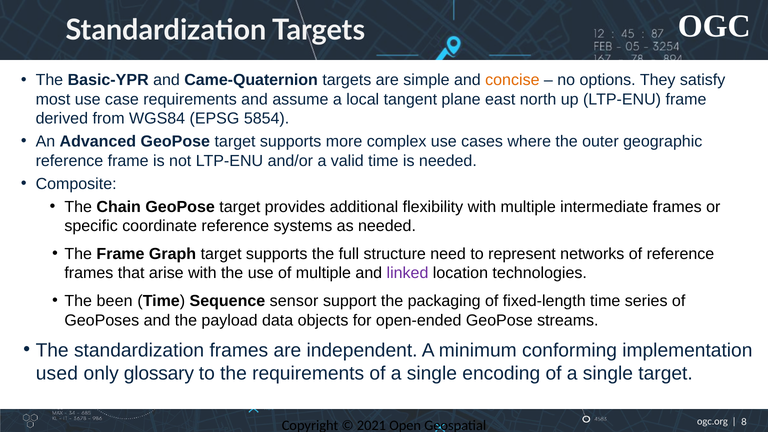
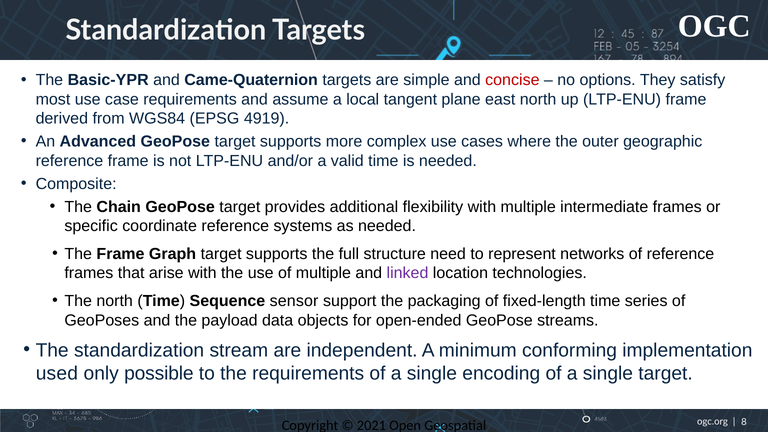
concise colour: orange -> red (512, 80)
5854: 5854 -> 4919 (267, 119)
The been: been -> north (115, 301)
standardization frames: frames -> stream (239, 350)
glossary: glossary -> possible (159, 373)
